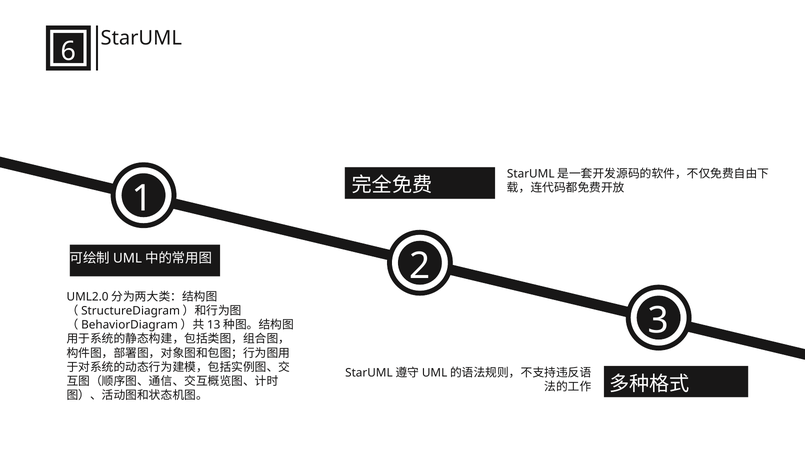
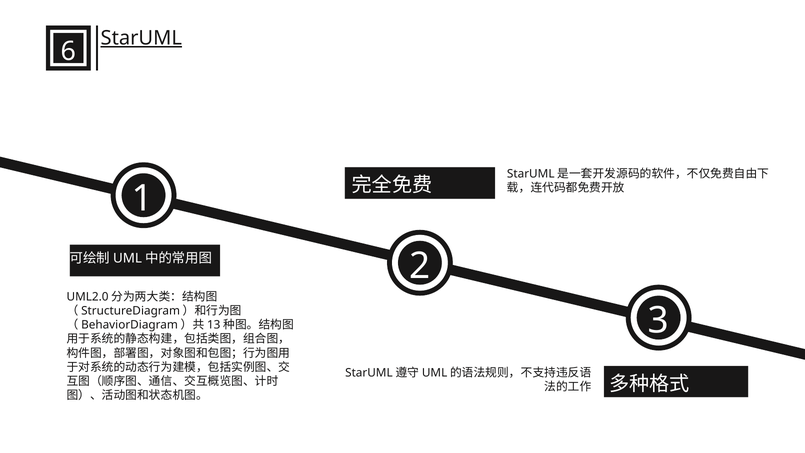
StarUML underline: none -> present (141, 38)
